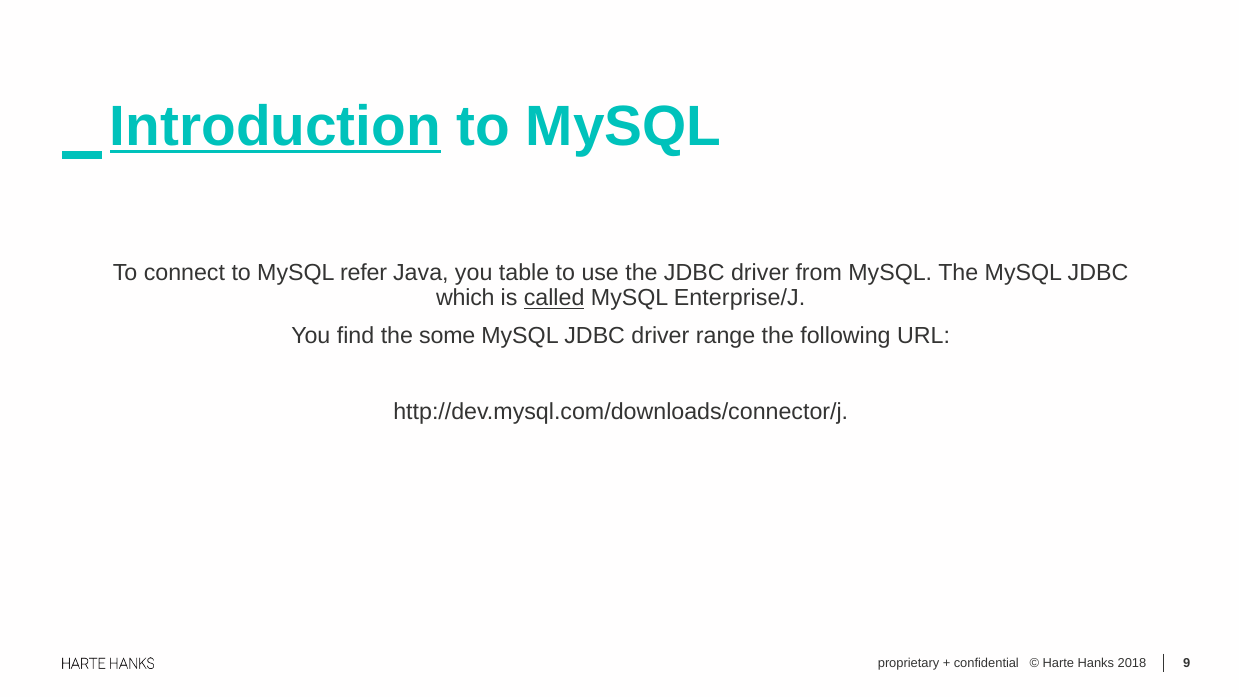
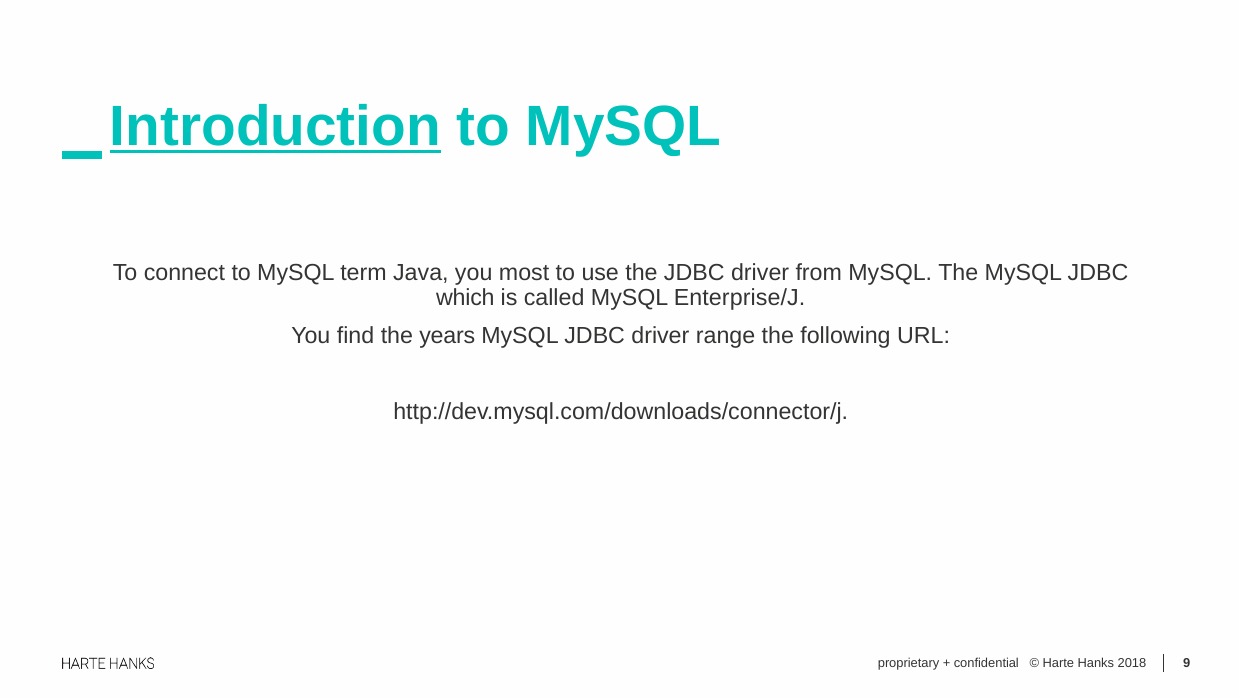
refer: refer -> term (364, 273)
table: table -> most (524, 273)
called underline: present -> none (554, 298)
some: some -> years (447, 336)
